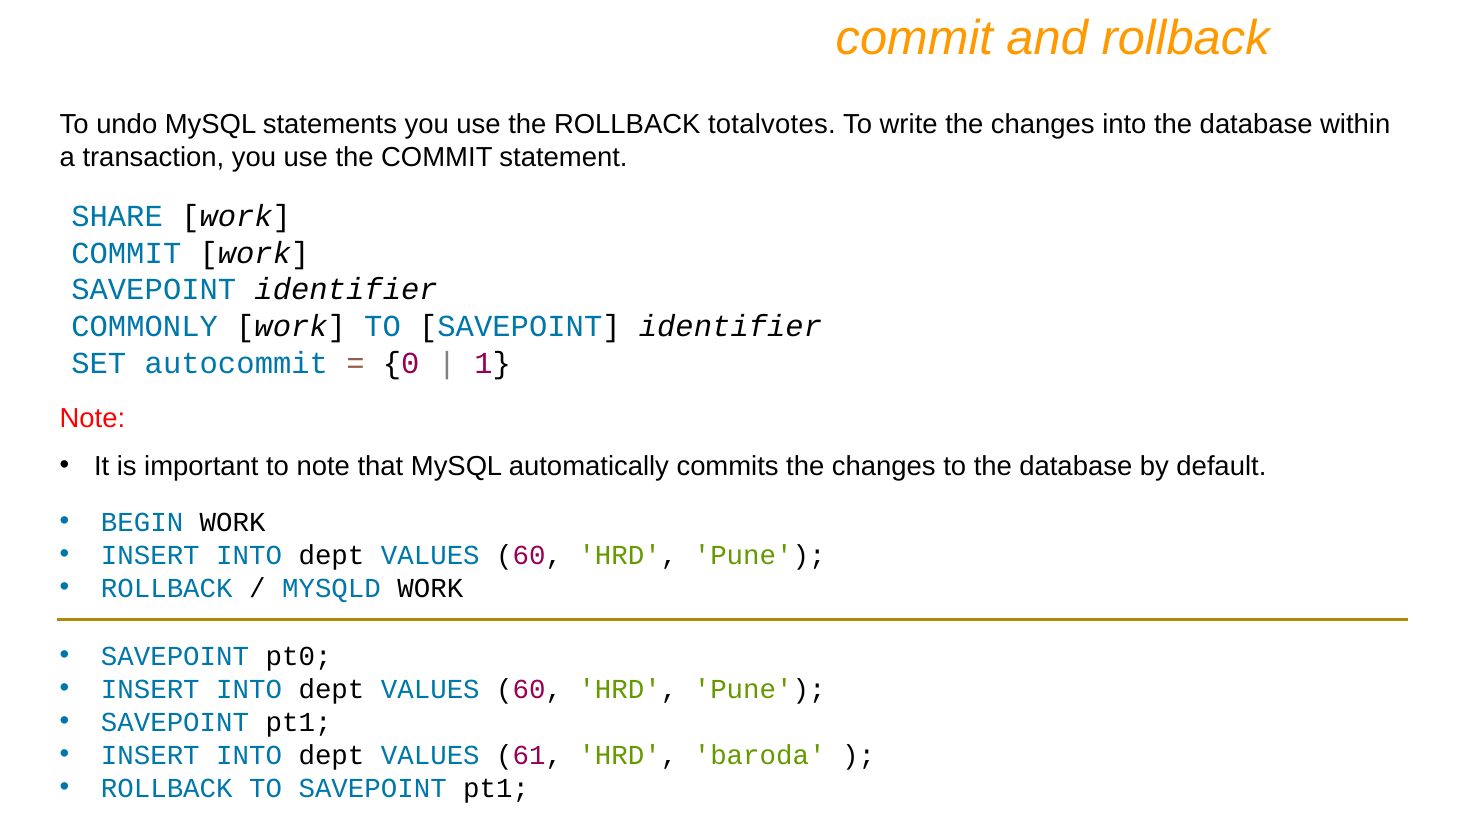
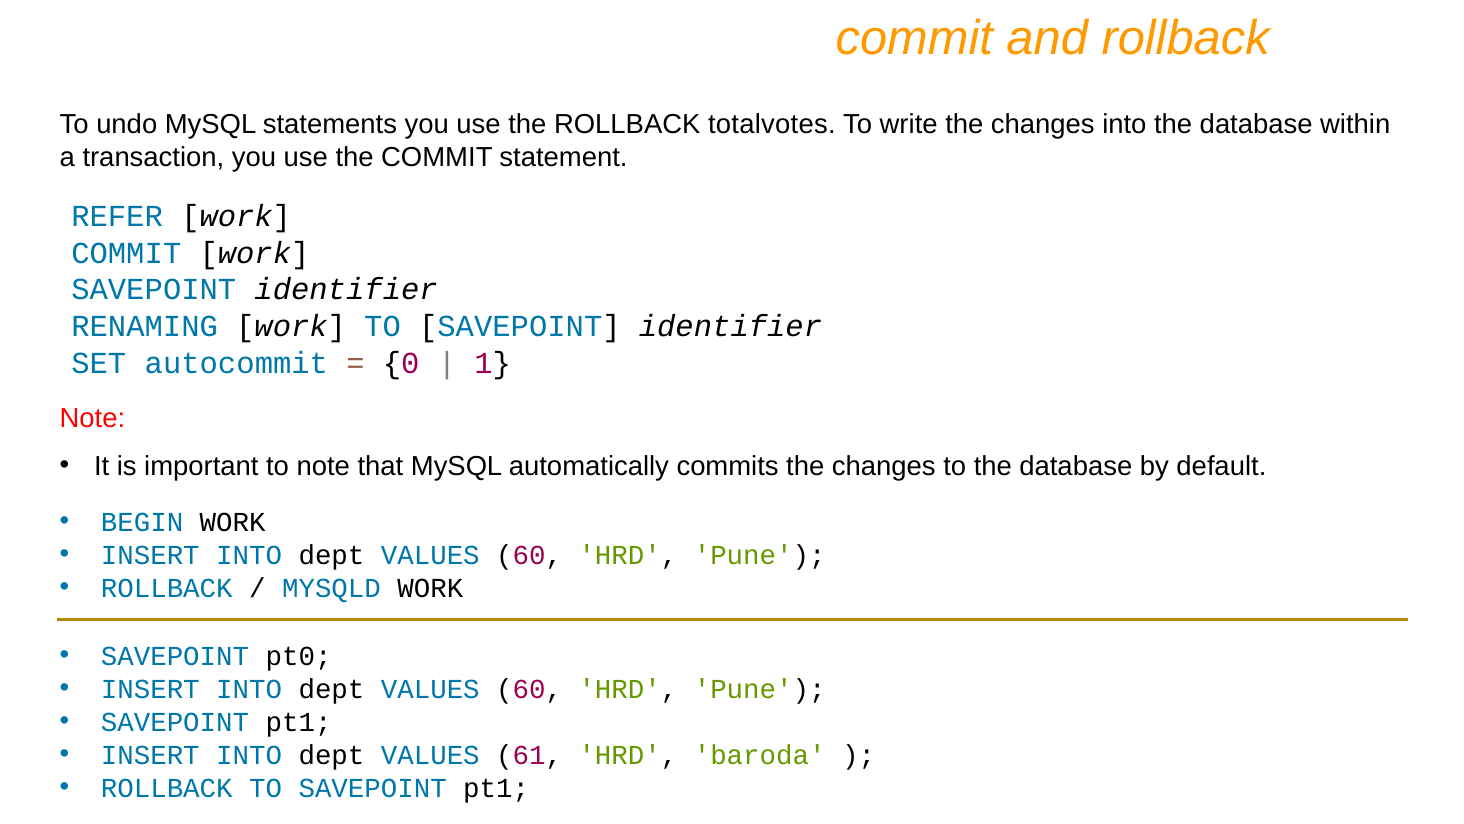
SHARE: SHARE -> REFER (117, 216)
COMMONLY: COMMONLY -> RENAMING (145, 326)
